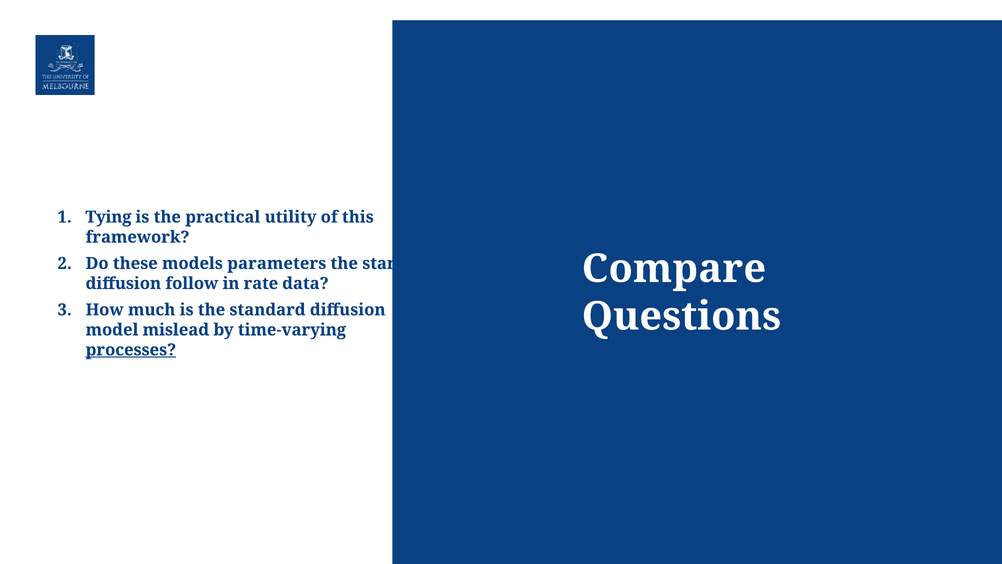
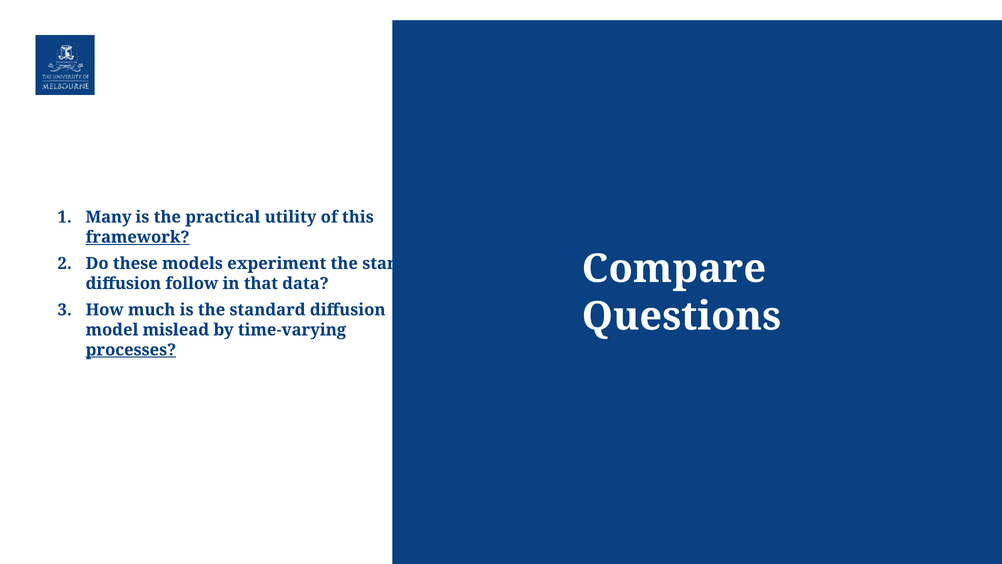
Tying: Tying -> Many (108, 217)
framework underline: none -> present (138, 237)
parameters: parameters -> experiment (277, 263)
rate: rate -> that (261, 283)
